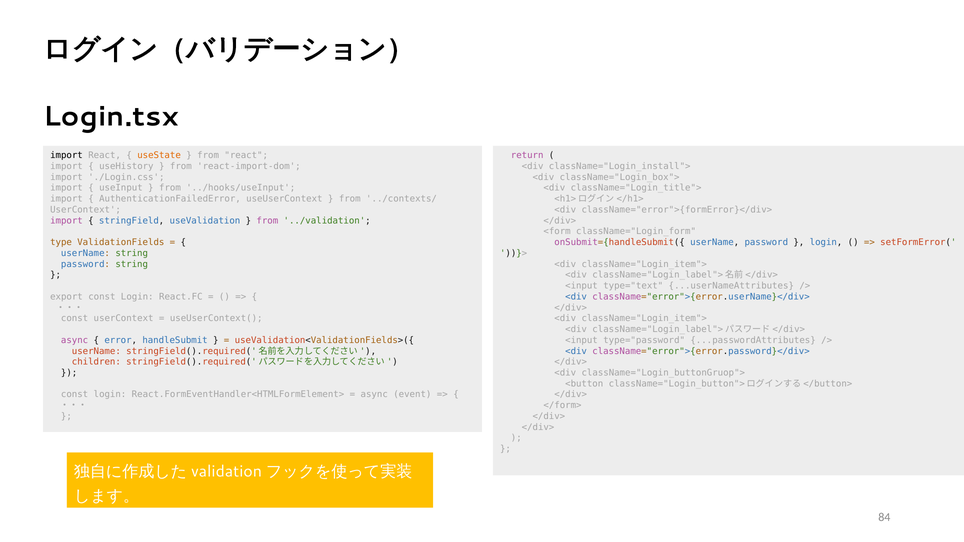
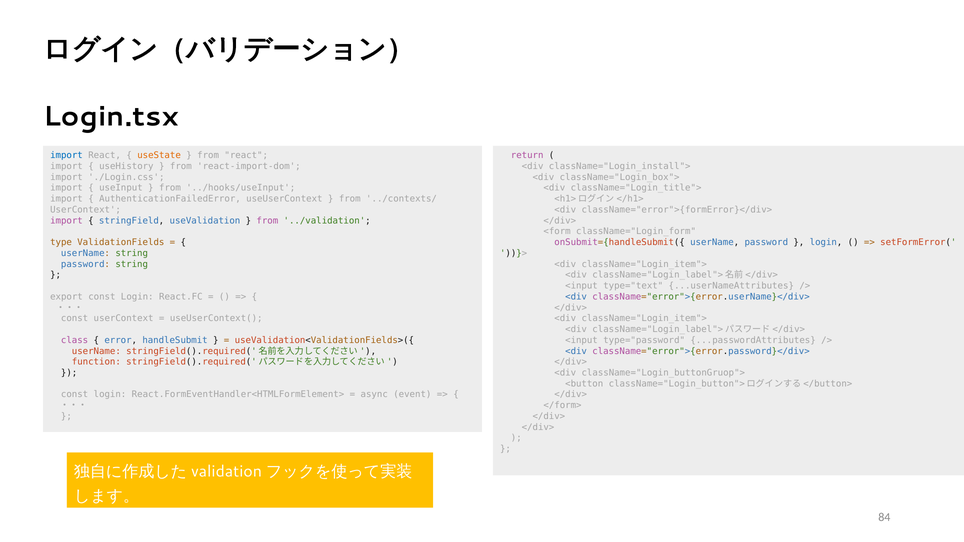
import colour: black -> blue (66, 155)
async: async -> class (75, 340)
children: children -> function (96, 362)
